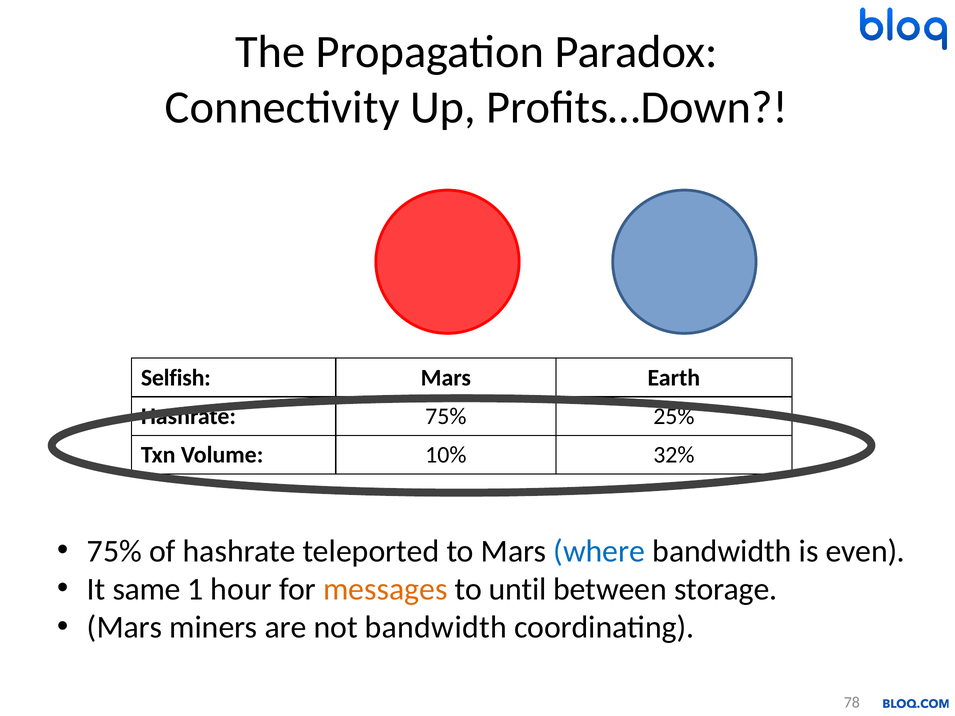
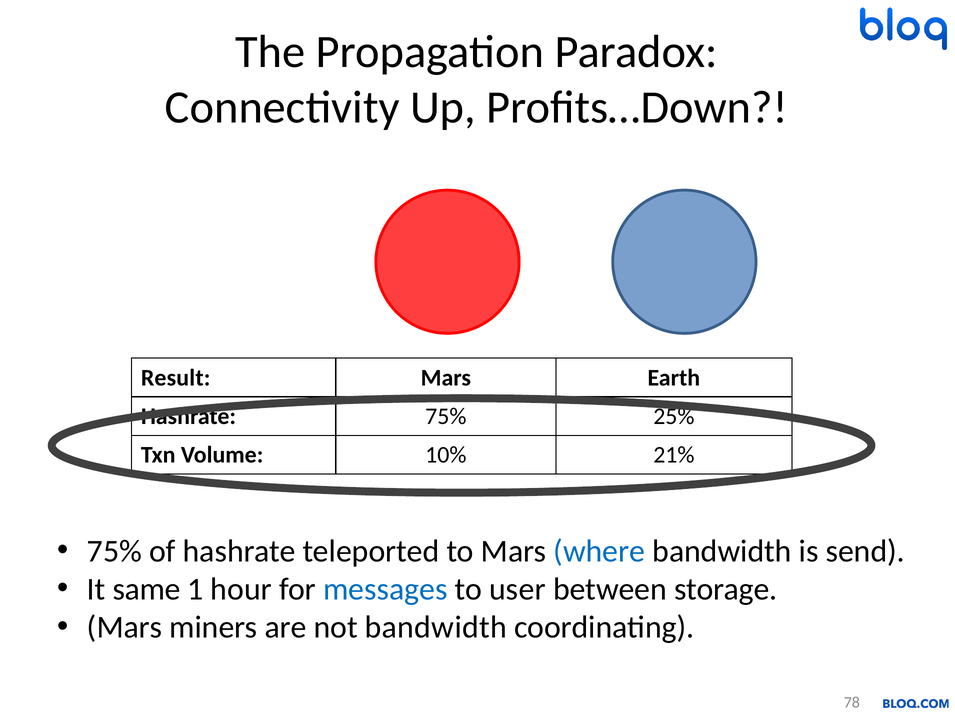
Selfish: Selfish -> Result (176, 378)
32%: 32% -> 21% (674, 455)
even: even -> send (865, 551)
messages colour: orange -> blue (385, 589)
until: until -> user (517, 589)
